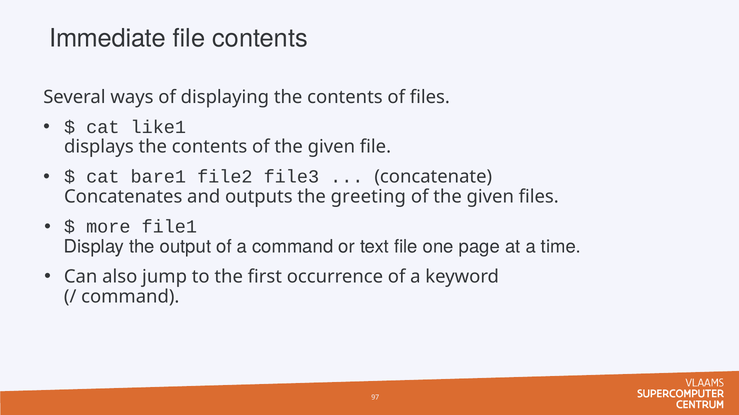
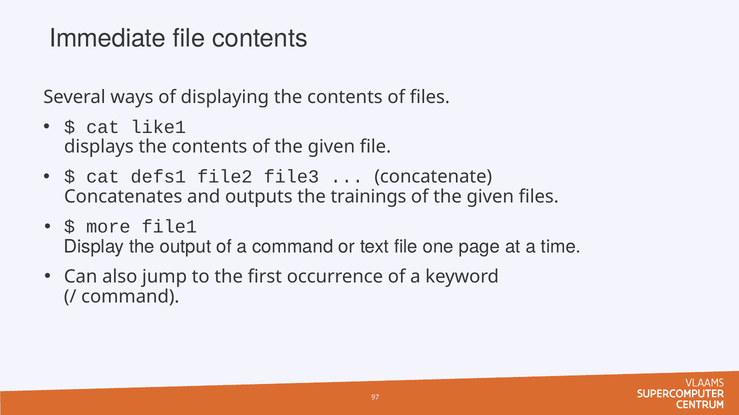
bare1: bare1 -> defs1 (158, 177)
greeting: greeting -> trainings (369, 197)
